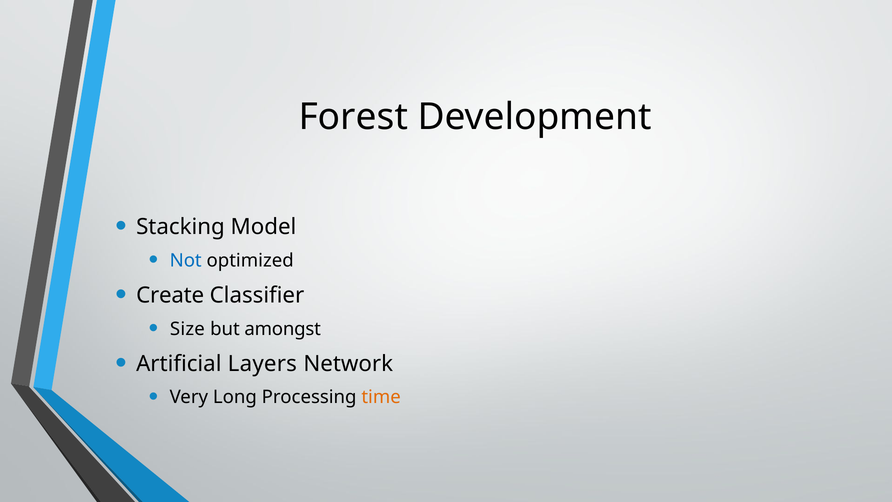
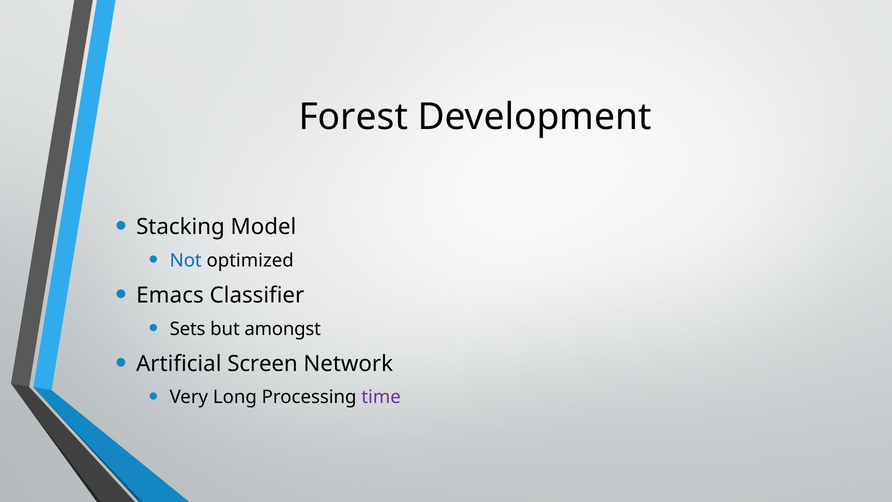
Create: Create -> Emacs (170, 295)
Size: Size -> Sets (188, 329)
Layers: Layers -> Screen (262, 364)
time colour: orange -> purple (381, 397)
